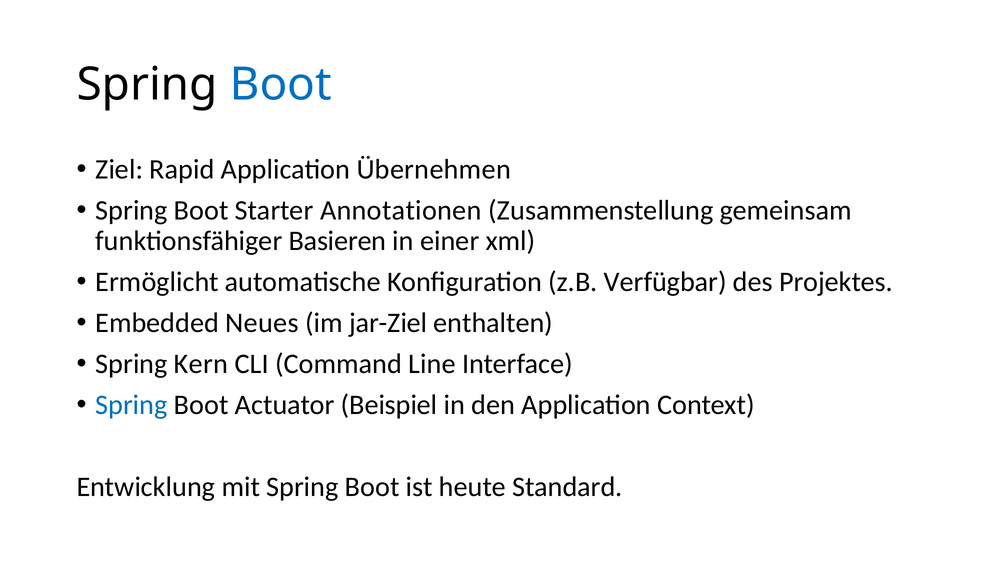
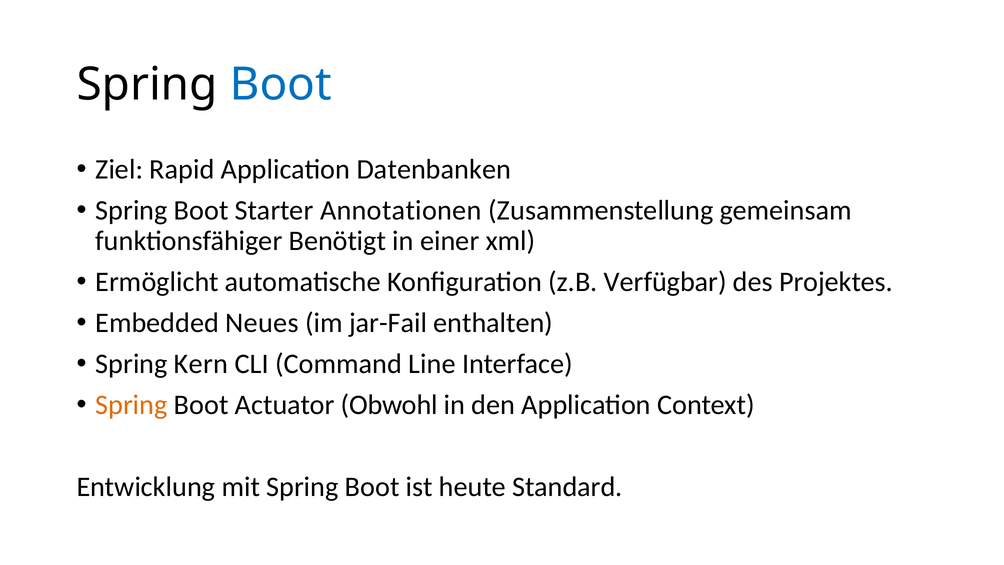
Übernehmen: Übernehmen -> Datenbanken (434, 169)
Basieren: Basieren -> Benötigt (337, 241)
jar-Ziel: jar-Ziel -> jar-Fail (388, 323)
Spring colour: blue -> orange (131, 405)
Beispiel: Beispiel -> Obwohl (389, 405)
